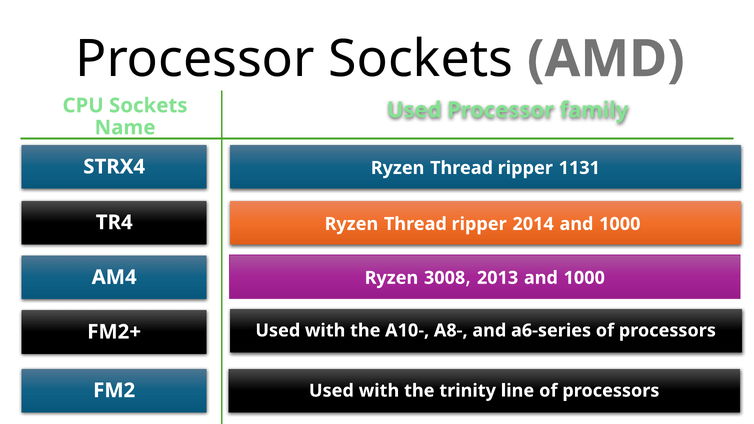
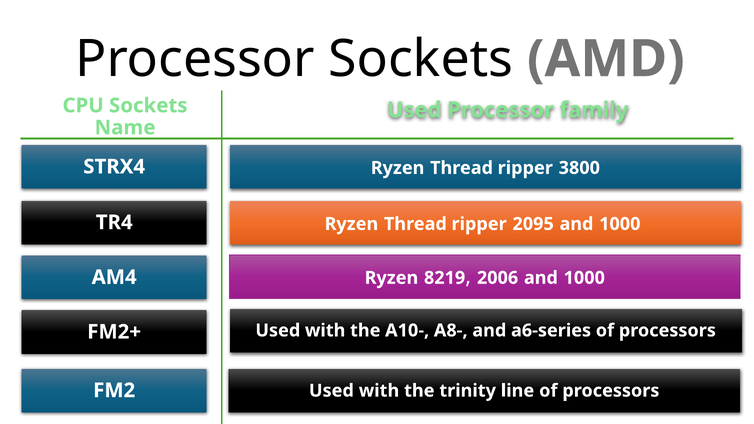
1131: 1131 -> 3800 (579, 168)
2014: 2014 -> 2095 (533, 224)
3008: 3008 -> 8219 (445, 278)
2013: 2013 -> 2006 (498, 278)
